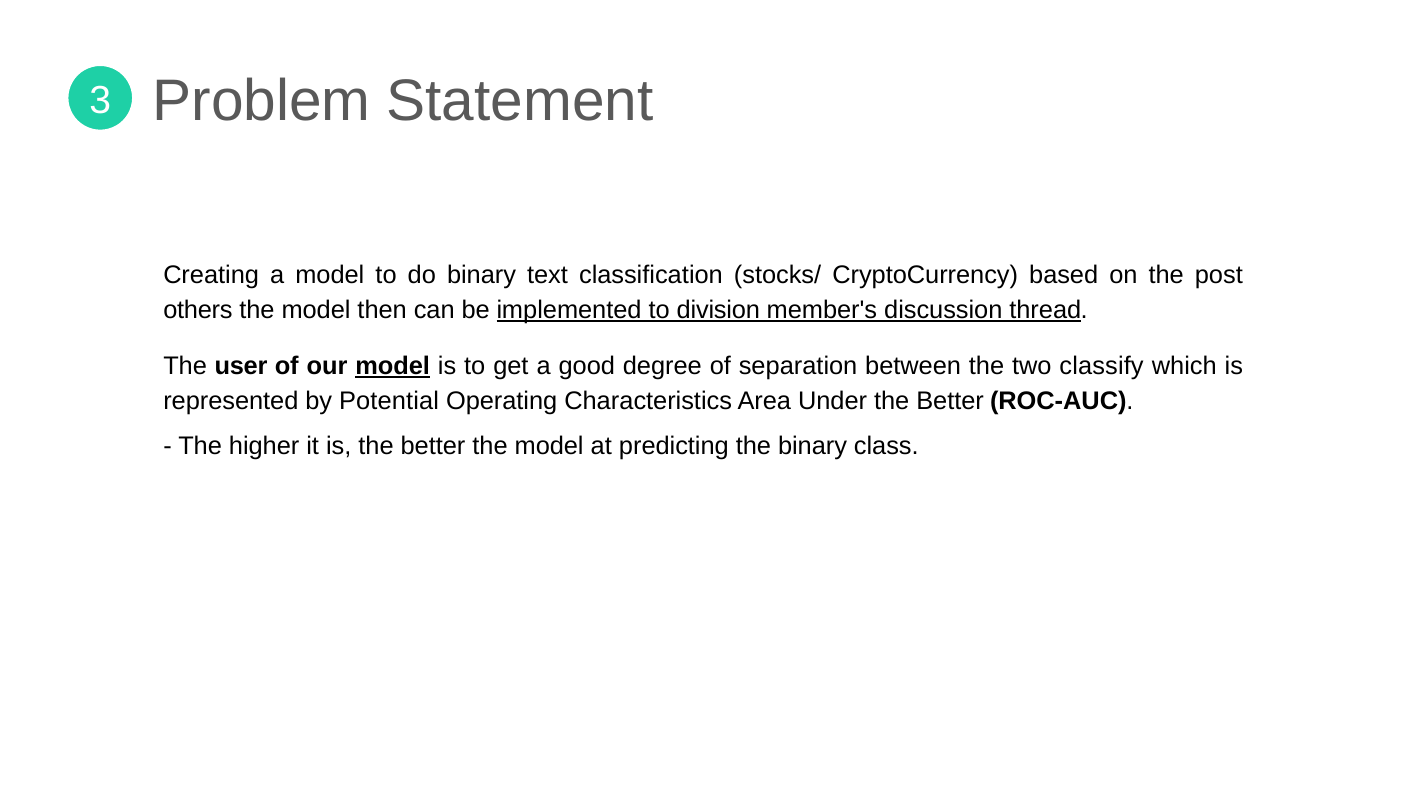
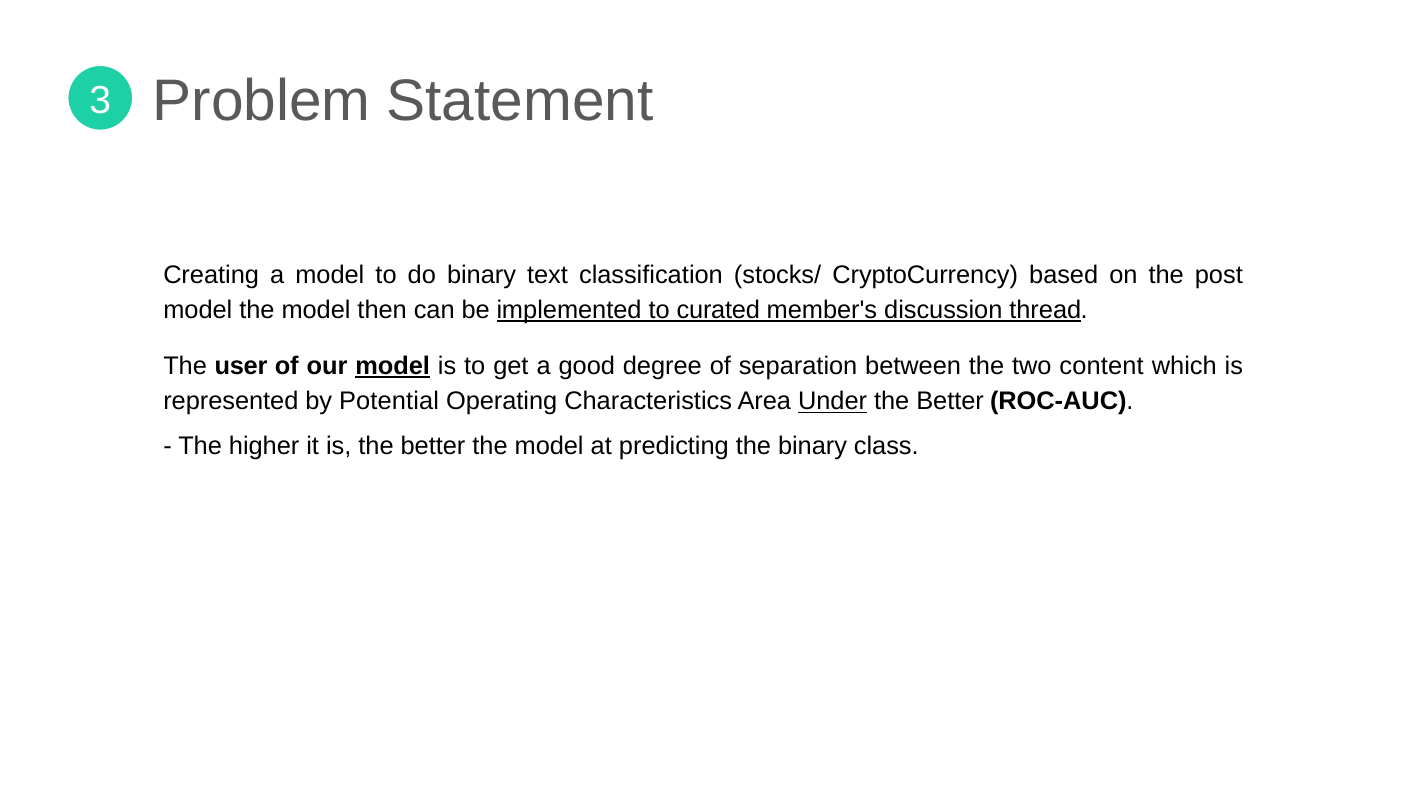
others: others -> model (198, 310)
division: division -> curated (718, 310)
classify: classify -> content (1102, 366)
Under underline: none -> present (833, 401)
